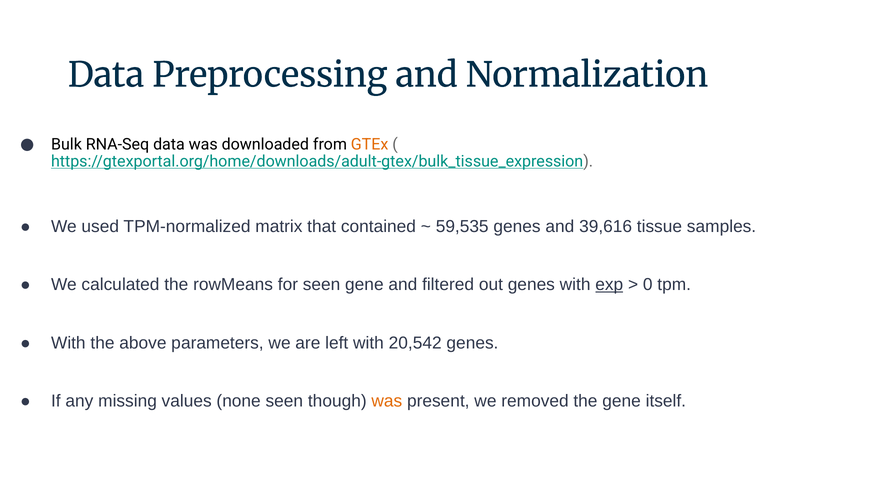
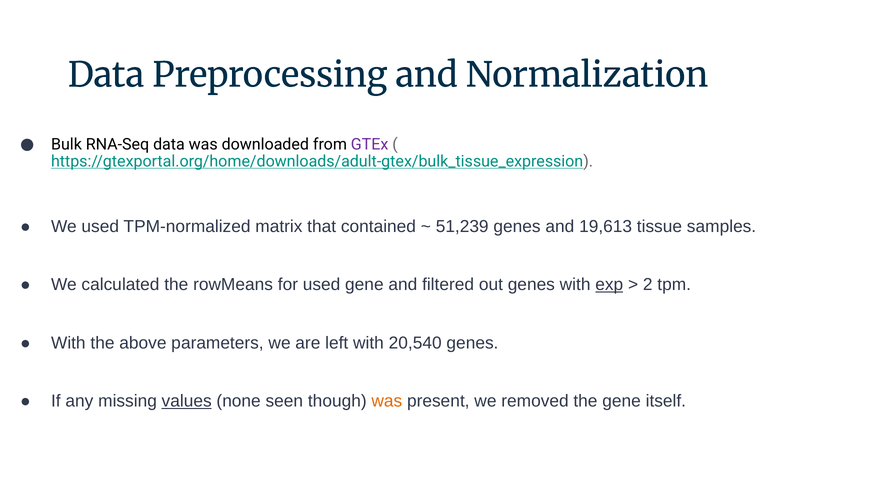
GTEx colour: orange -> purple (370, 145)
59,535: 59,535 -> 51,239 (462, 226)
39,616: 39,616 -> 19,613 (606, 226)
for seen: seen -> used (322, 285)
0: 0 -> 2 (648, 285)
20,542: 20,542 -> 20,540 (415, 343)
values underline: none -> present (187, 401)
